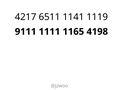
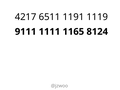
1141: 1141 -> 1191 (73, 17)
4198: 4198 -> 8124 (97, 32)
